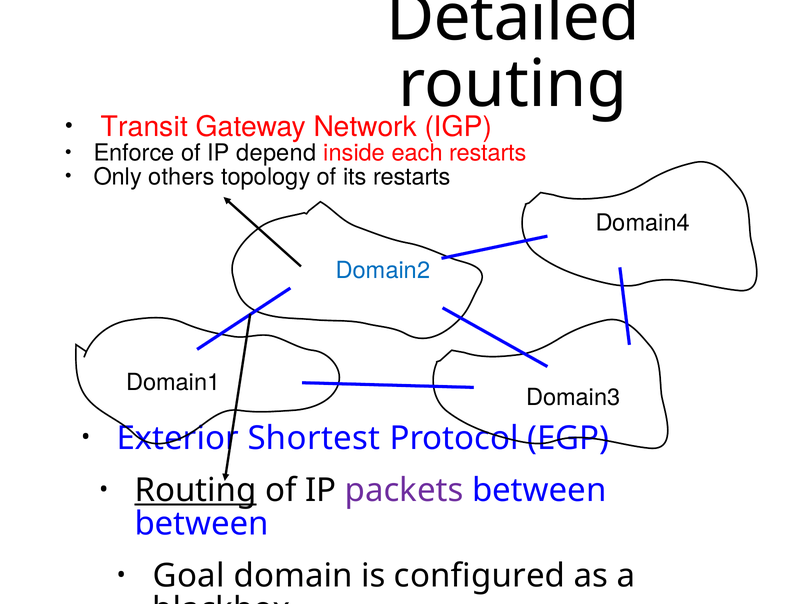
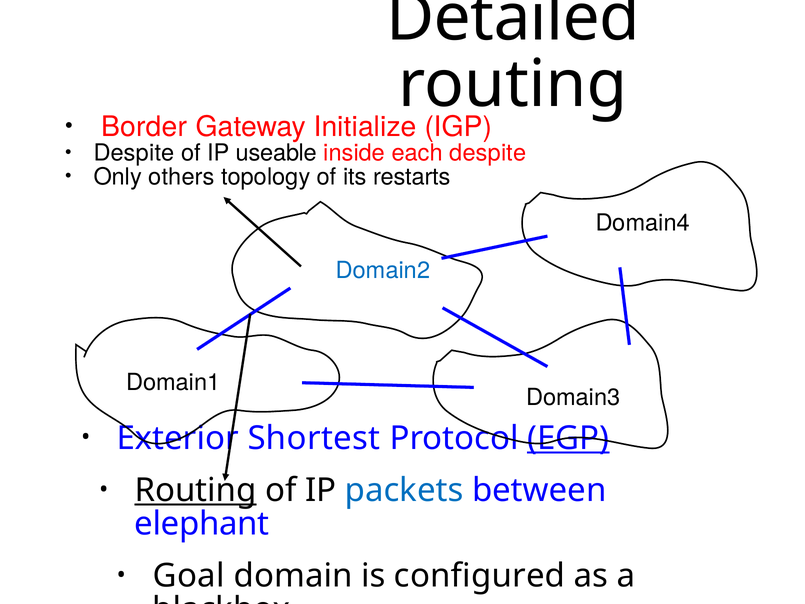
Transit: Transit -> Border (144, 127)
Network: Network -> Initialize (365, 127)
Enforce: Enforce -> Despite (134, 153)
depend: depend -> useable (277, 153)
each restarts: restarts -> despite (488, 153)
EGP underline: none -> present (568, 438)
packets colour: purple -> blue (404, 490)
between: between -> elephant (202, 523)
